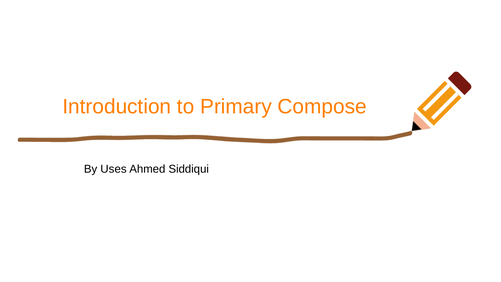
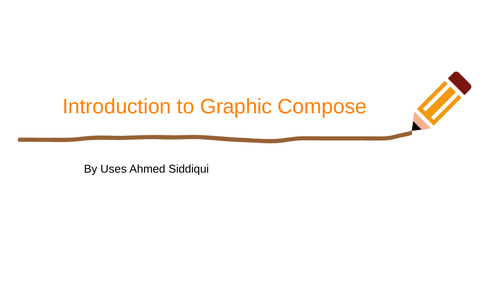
Primary: Primary -> Graphic (236, 107)
